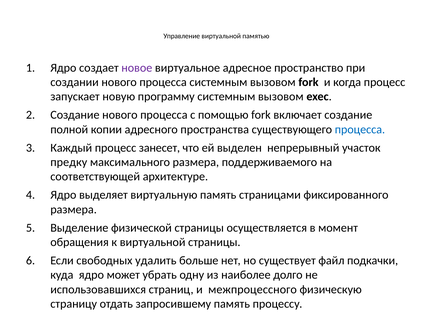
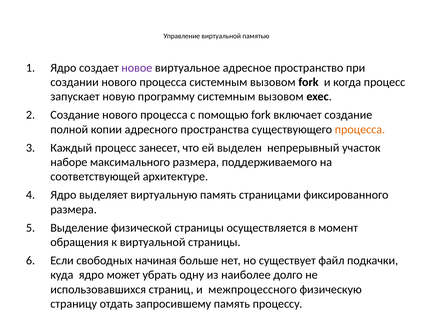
процесса colour: blue -> orange (360, 129)
предку: предку -> наборе (69, 162)
удалить: удалить -> начиная (156, 260)
